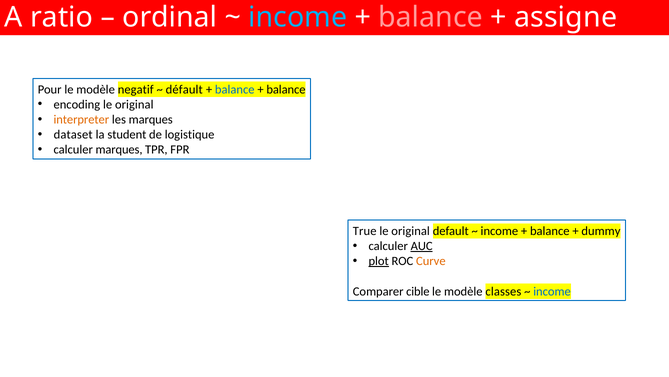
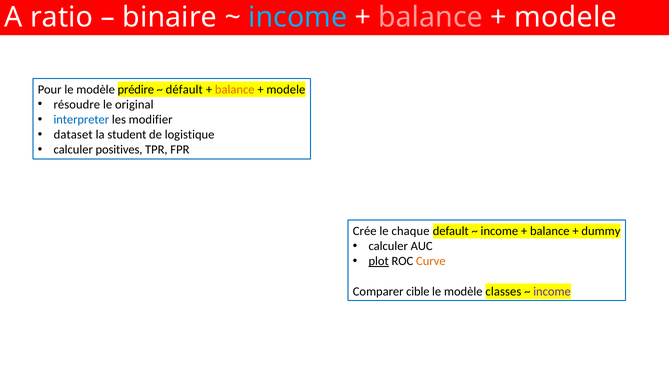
ordinal: ordinal -> binaire (170, 17)
assigne: assigne -> modele (566, 17)
negatif: negatif -> prédire (136, 89)
balance colour: blue -> orange (235, 89)
balance: balance -> modele (286, 89)
encoding: encoding -> résoudre (77, 104)
interpreter colour: orange -> blue (81, 119)
les marques: marques -> modifier (151, 119)
calculer marques: marques -> positives (119, 149)
True: True -> Crée (365, 231)
original: original -> chaque (411, 231)
AUC underline: present -> none (422, 246)
income colour: blue -> purple (552, 291)
